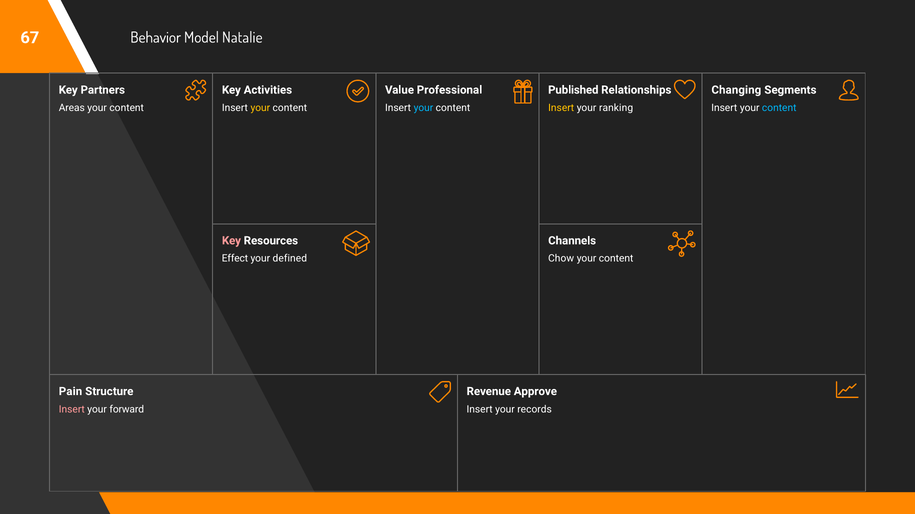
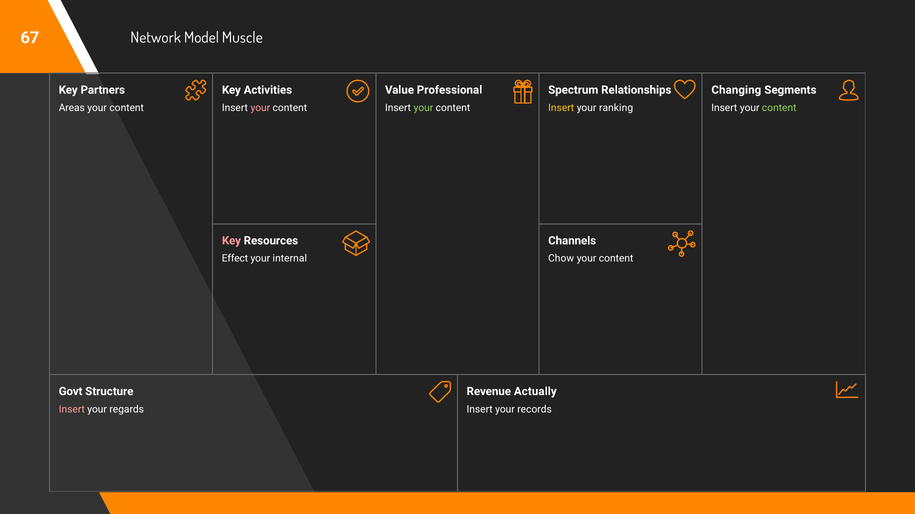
Behavior: Behavior -> Network (156, 38)
Natalie: Natalie -> Muscle (242, 38)
Published: Published -> Spectrum (573, 90)
your colour: yellow -> pink (260, 108)
your colour: light blue -> light green (423, 108)
content colour: light blue -> light green (779, 108)
defined: defined -> internal (290, 259)
Pain: Pain -> Govt (71, 392)
Approve: Approve -> Actually (535, 392)
forward: forward -> regards (127, 410)
